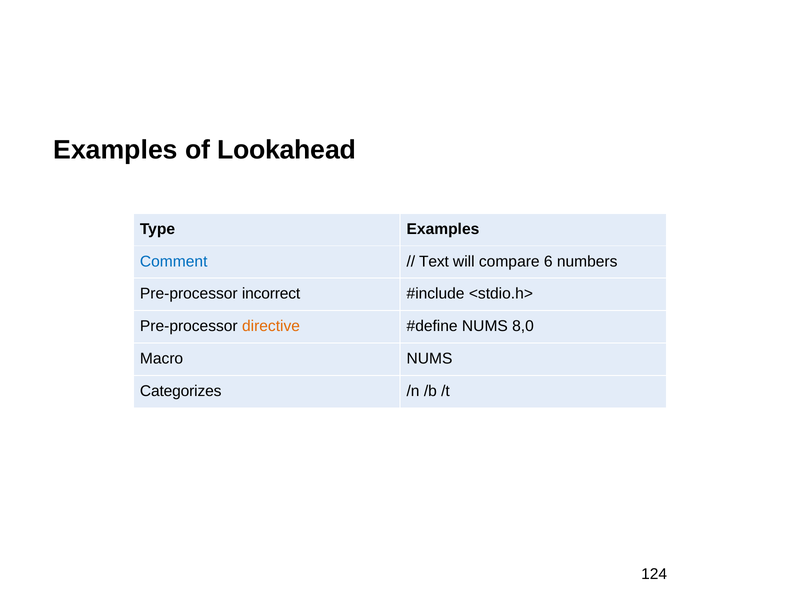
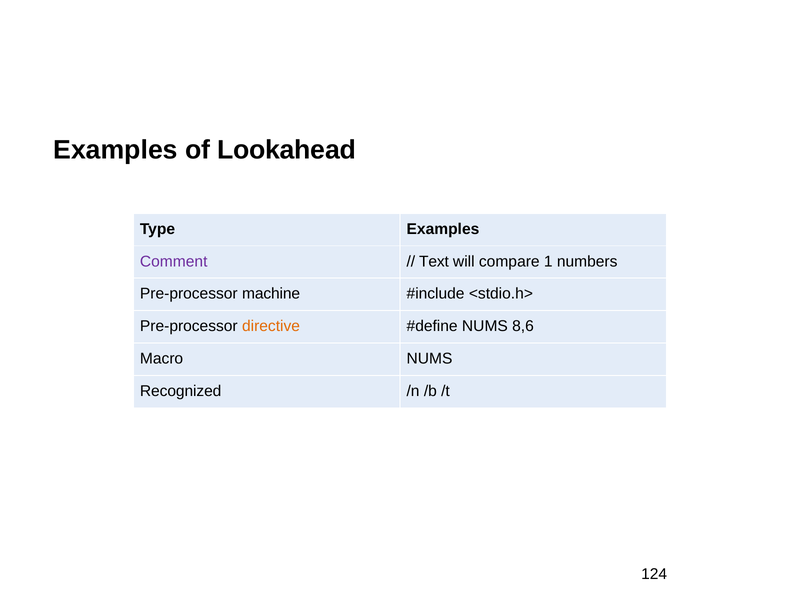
Comment colour: blue -> purple (174, 261)
6: 6 -> 1 (548, 261)
incorrect: incorrect -> machine (271, 294)
8,0: 8,0 -> 8,6 (523, 326)
Categorizes: Categorizes -> Recognized (181, 391)
